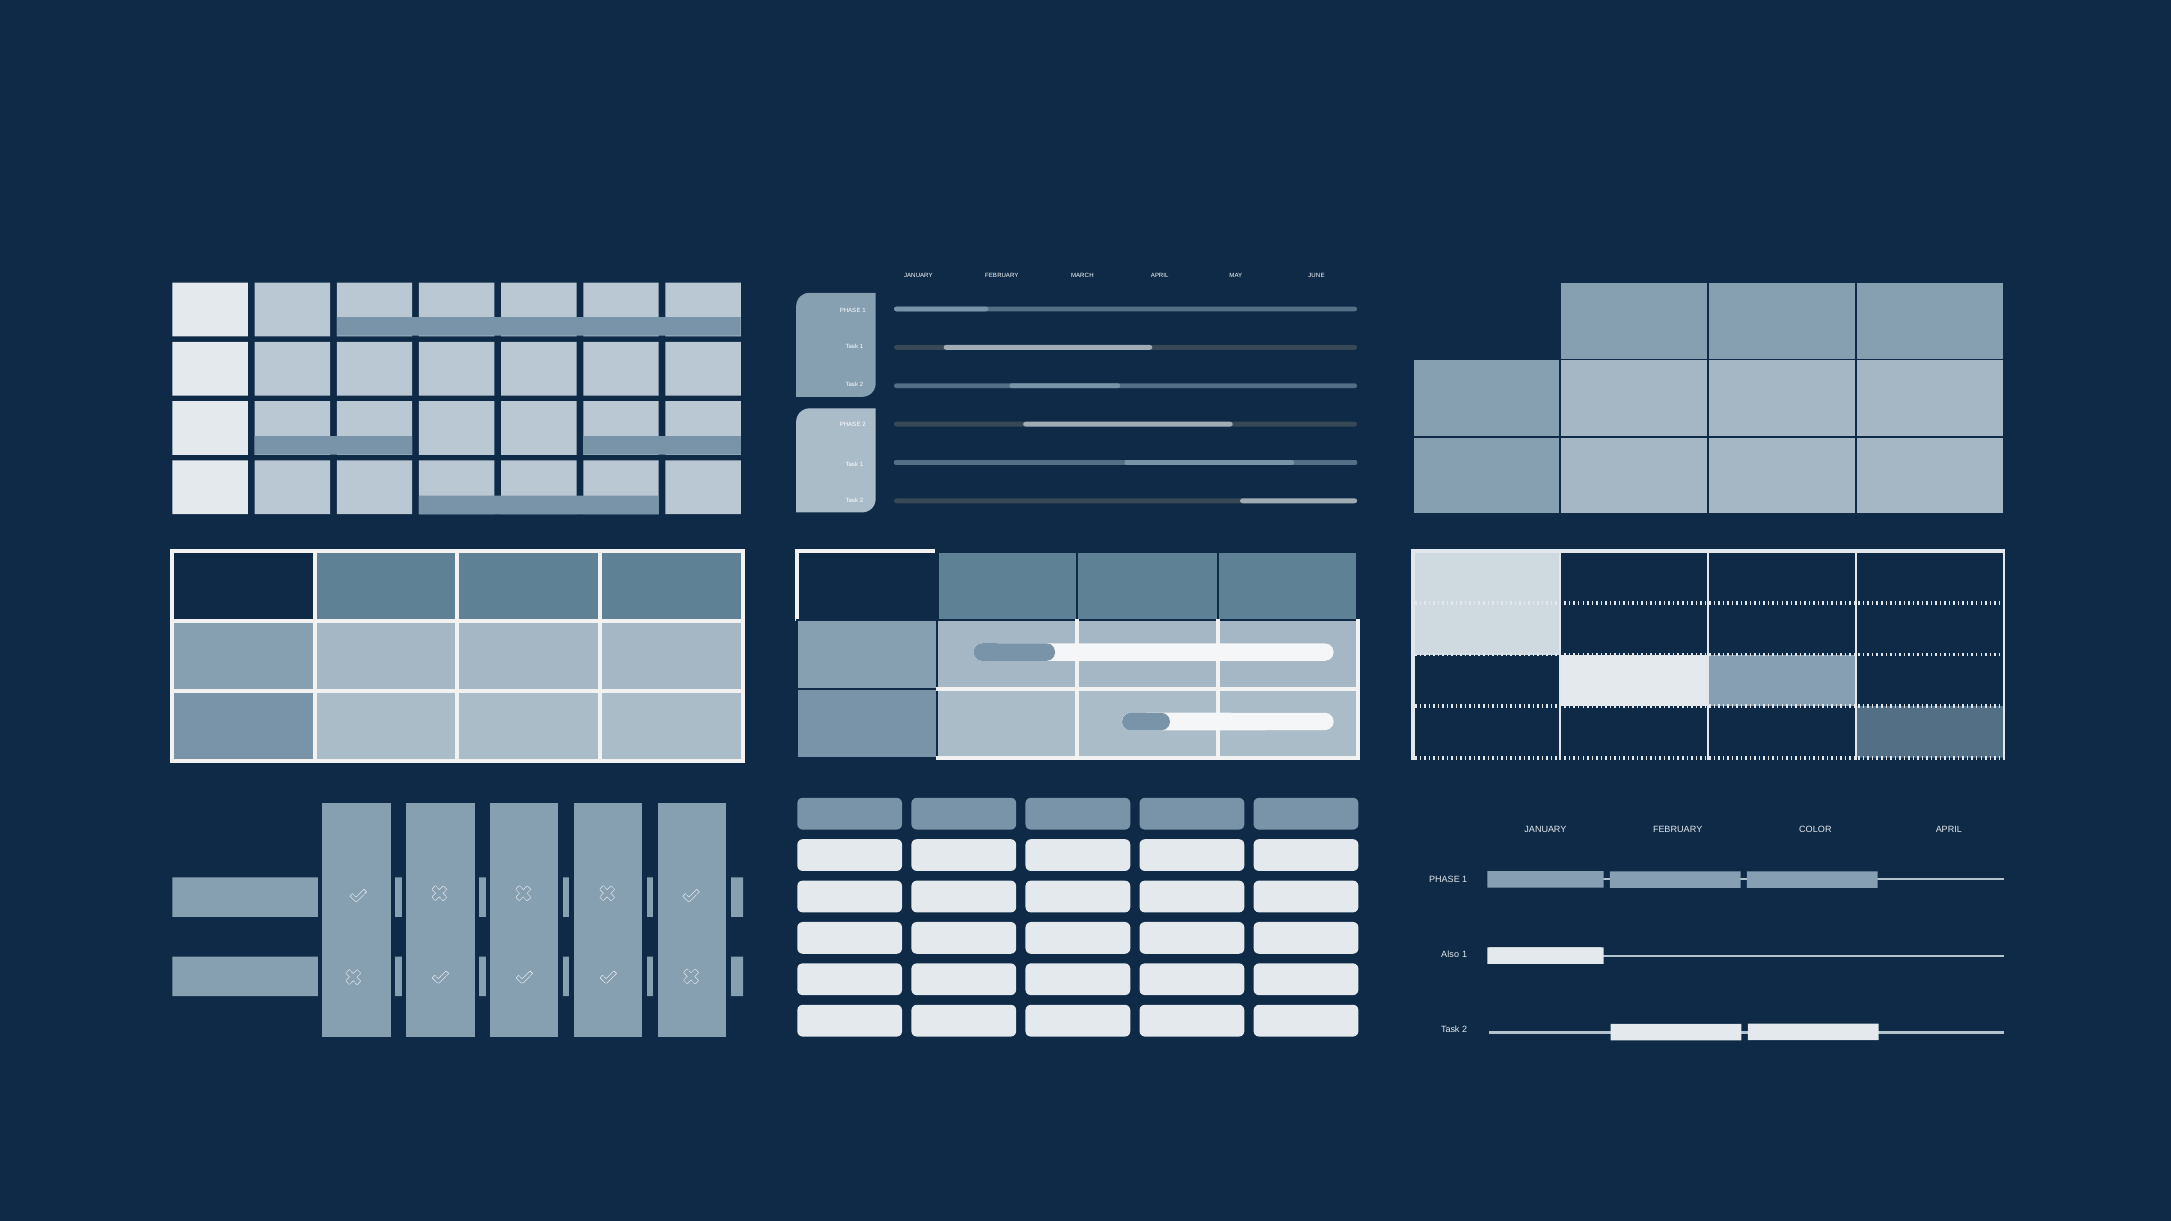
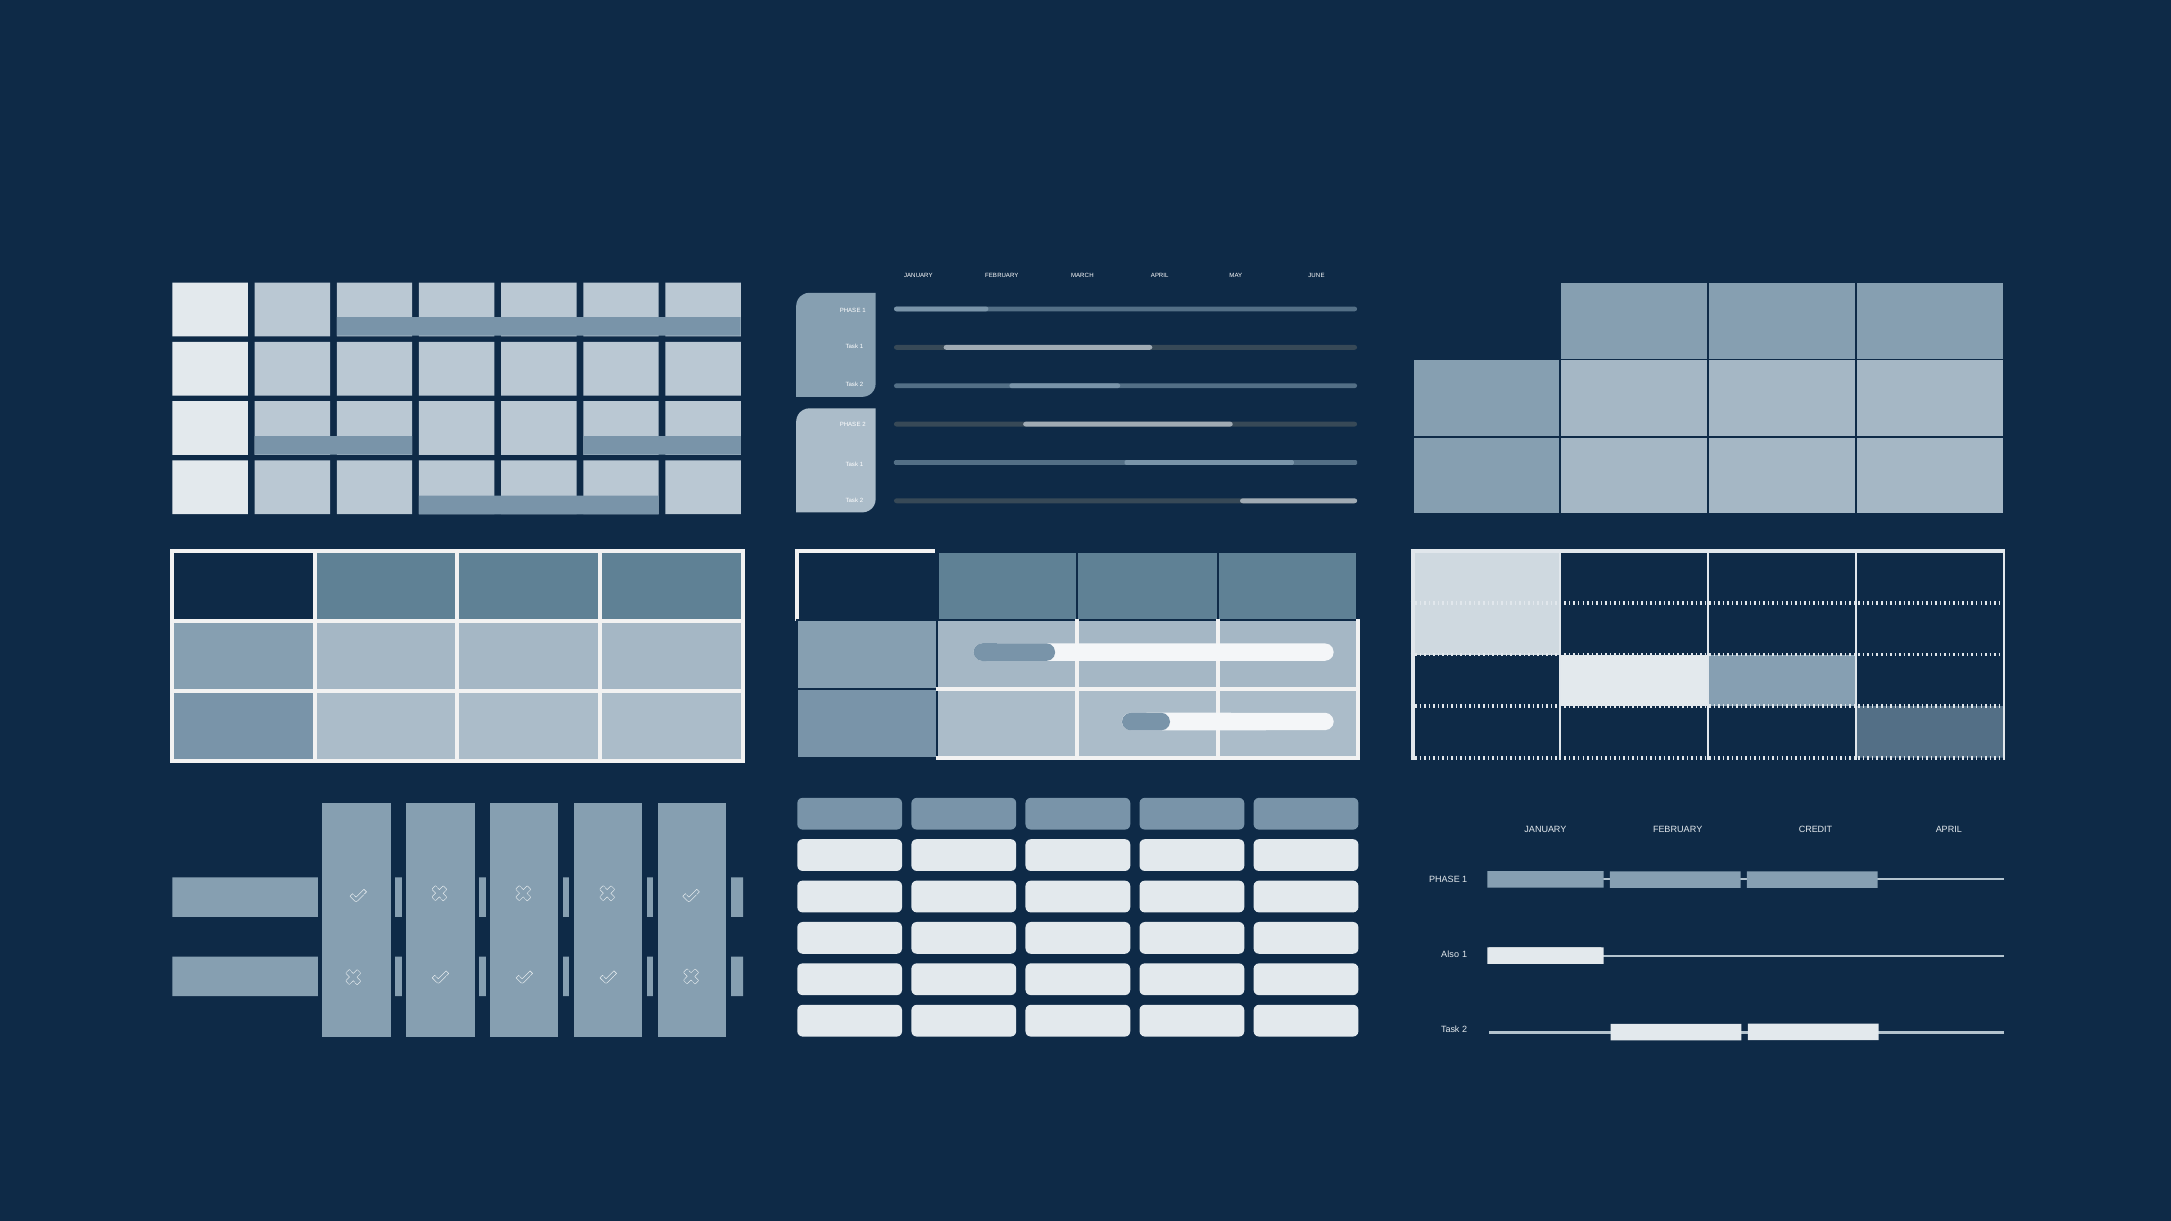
COLOR: COLOR -> CREDIT (1815, 830)
